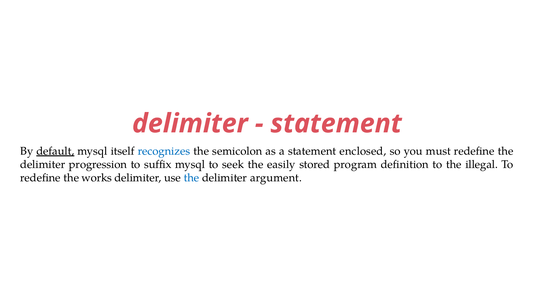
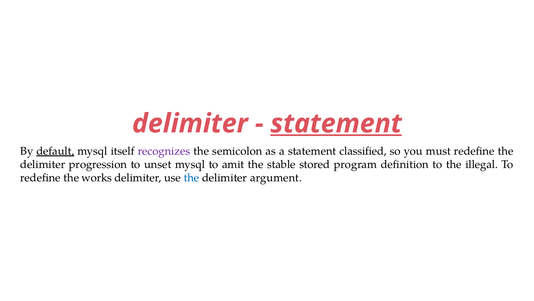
statement underline: none -> present (336, 123)
recognizes colour: blue -> purple (164, 151)
enclosed: enclosed -> classified (363, 151)
suffix: suffix -> unset (158, 164)
seek: seek -> amit (233, 164)
easily: easily -> stable (281, 164)
